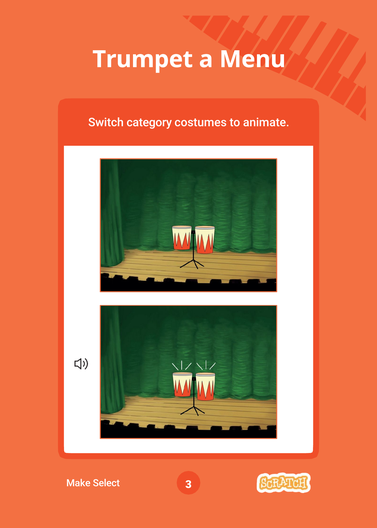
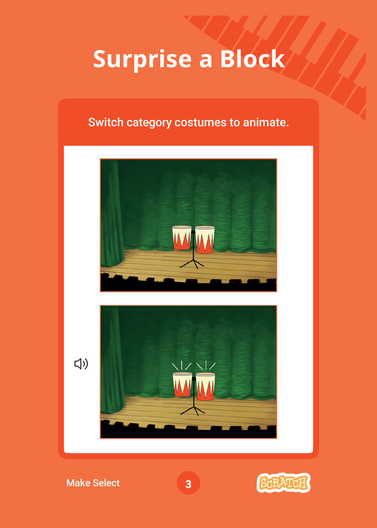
Trumpet: Trumpet -> Surprise (142, 59)
Menu: Menu -> Block (252, 59)
